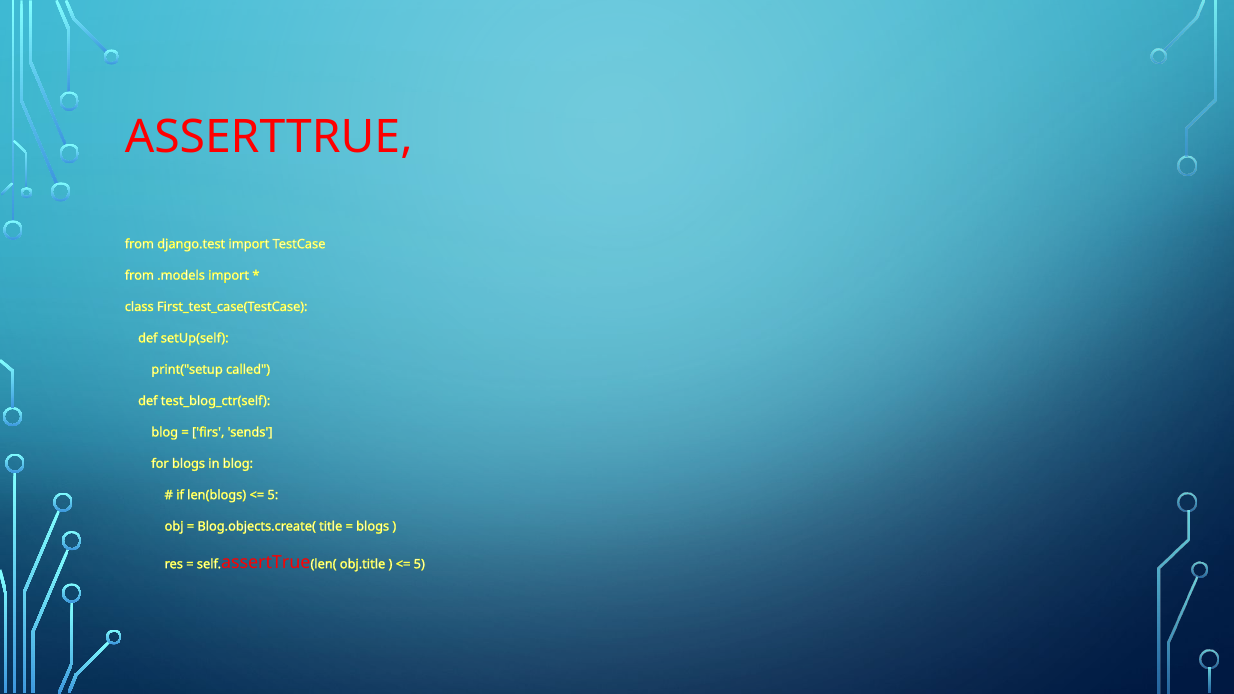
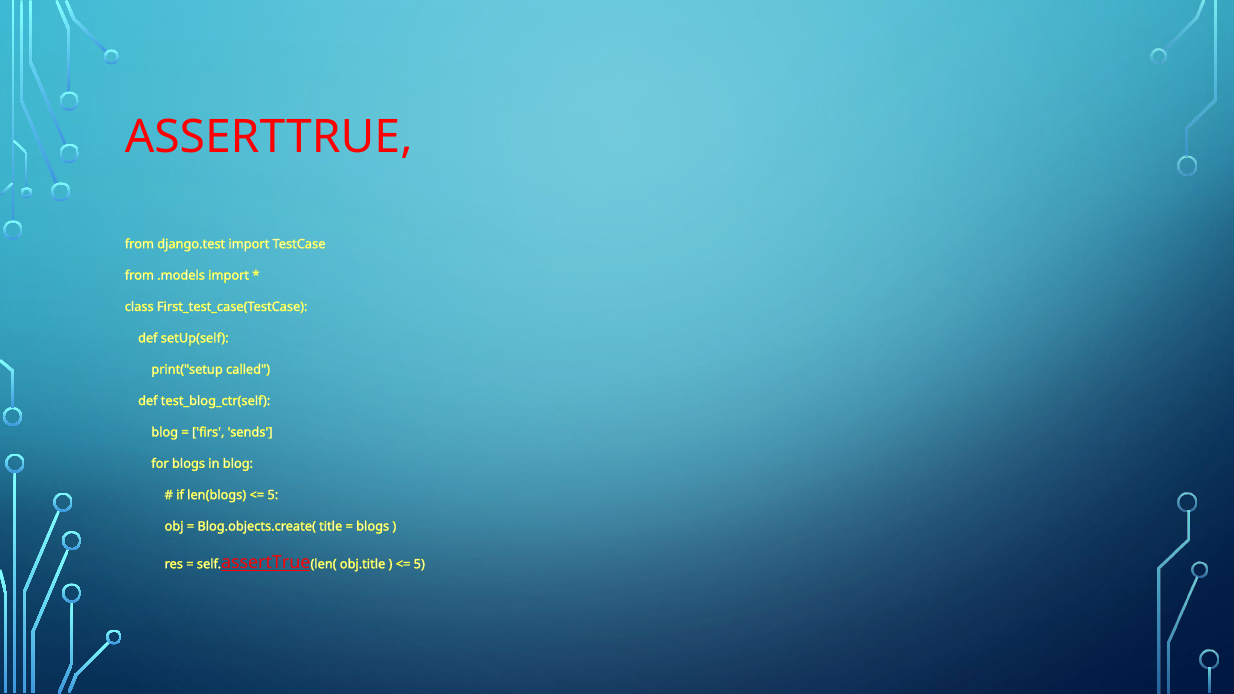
assertTrue underline: none -> present (266, 562)
